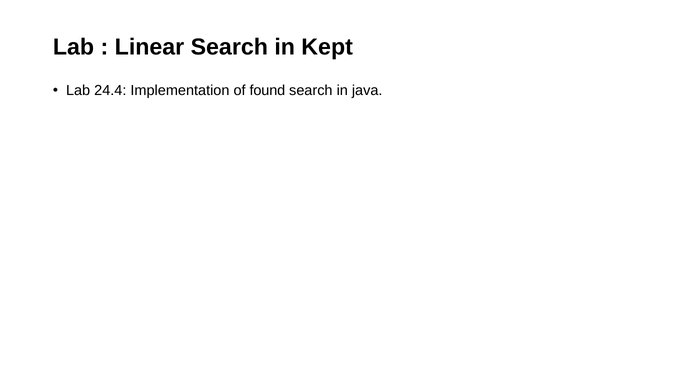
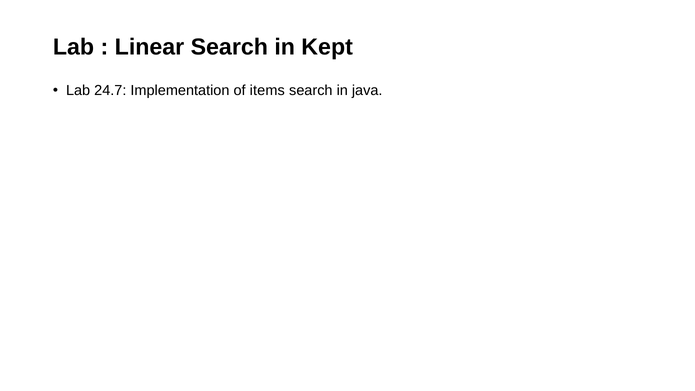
24.4: 24.4 -> 24.7 (110, 90)
found: found -> items (267, 90)
